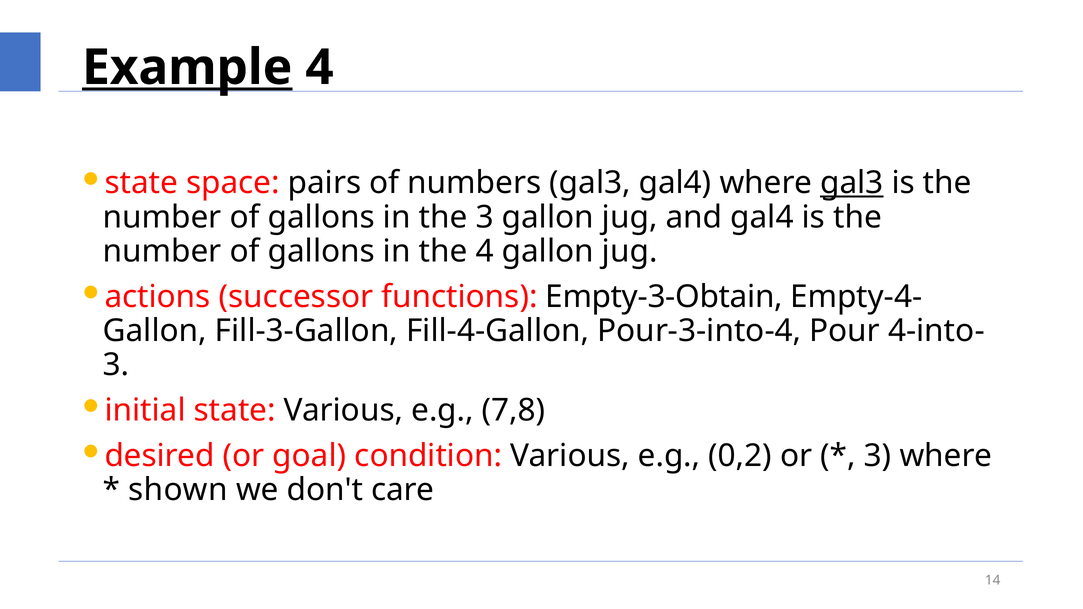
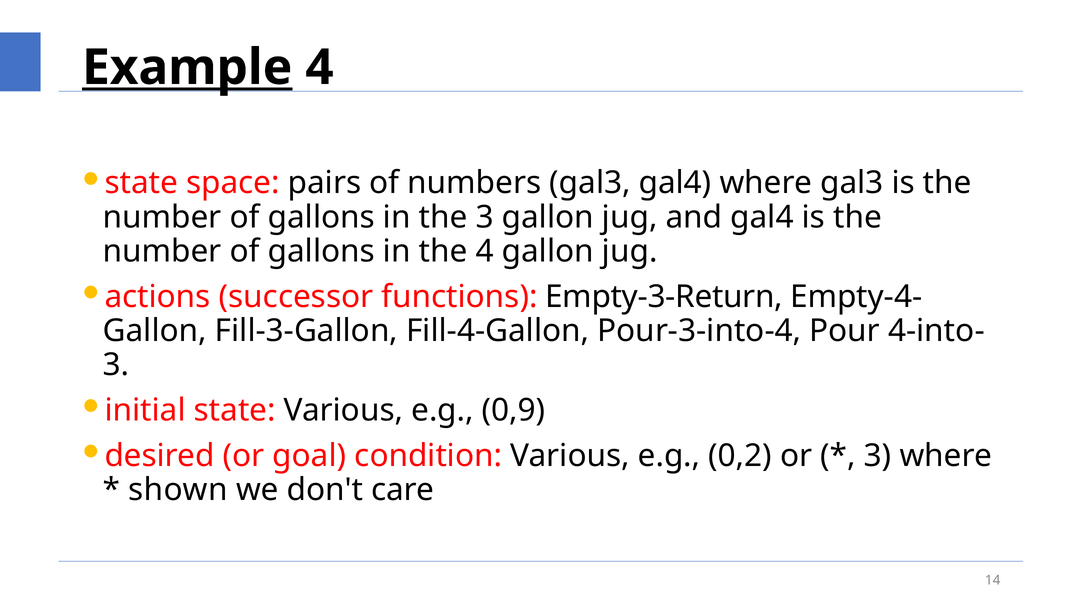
gal3 underline: present -> none (852, 183)
Empty-3-Obtain: Empty-3-Obtain -> Empty-3-Return (664, 297)
7,8: 7,8 -> 0,9 (514, 410)
